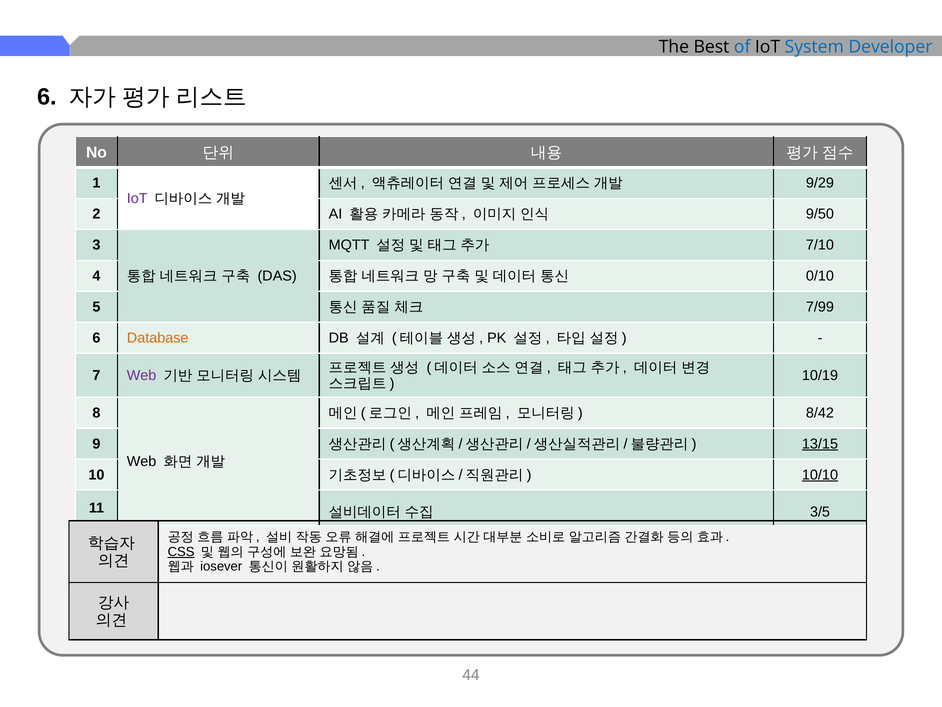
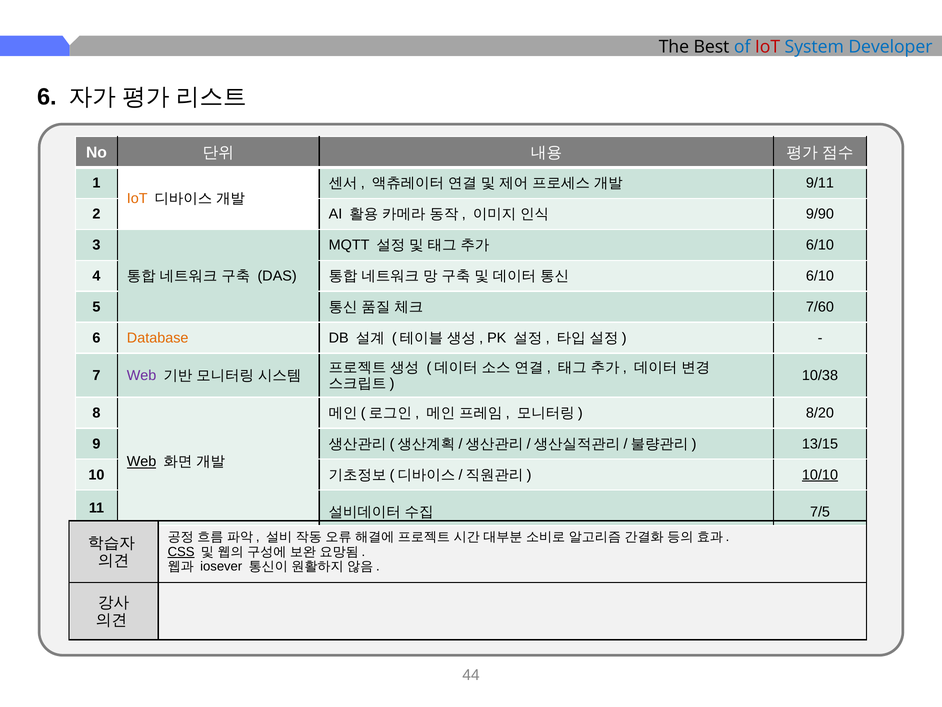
IoT colour: black -> red (768, 47)
9/29: 9/29 -> 9/11 (820, 183)
IoT colour: purple -> orange (137, 199)
9/50: 9/50 -> 9/90 (820, 214)
7/10: 7/10 -> 6/10 (820, 245)
0/10: 0/10 -> 6/10 (820, 276)
7/99: 7/99 -> 7/60 (820, 307)
10/19: 10/19 -> 10/38 (820, 375)
8/42: 8/42 -> 8/20 (820, 413)
13/15 underline: present -> none (820, 444)
Web underline: none -> present (142, 461)
3/5: 3/5 -> 7/5 (820, 512)
